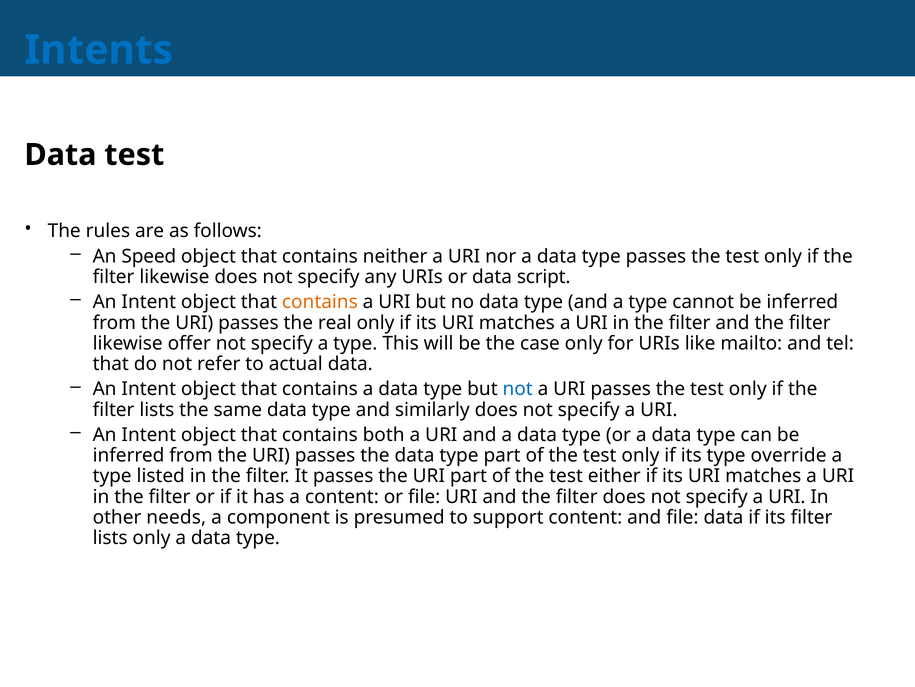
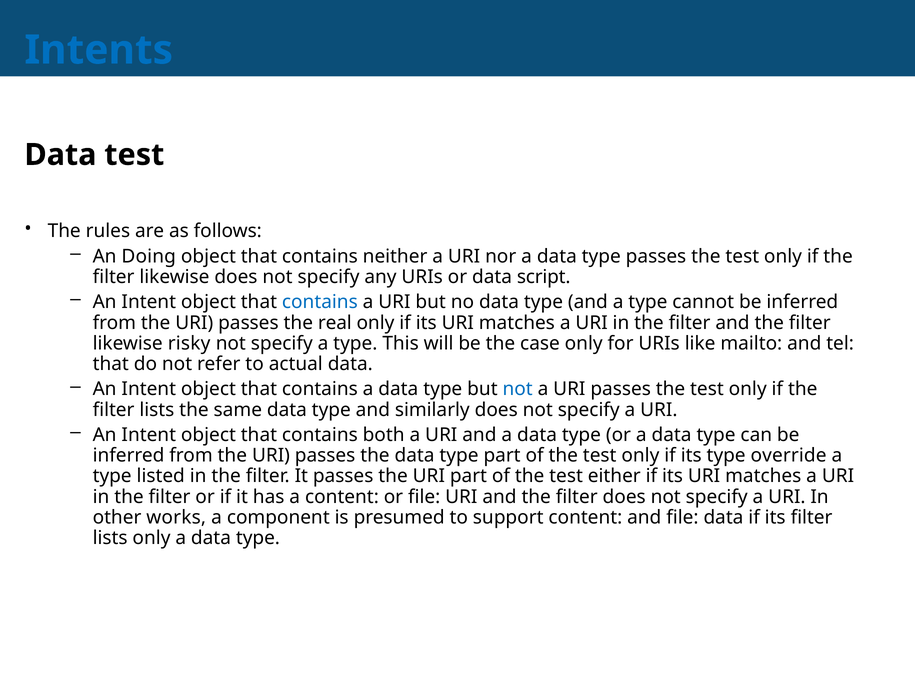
Speed: Speed -> Doing (149, 256)
contains colour: orange -> blue (320, 302)
offer: offer -> risky (189, 343)
needs: needs -> works (176, 517)
